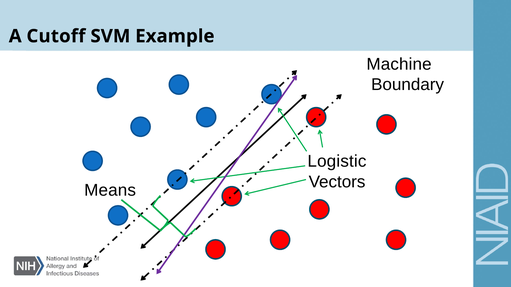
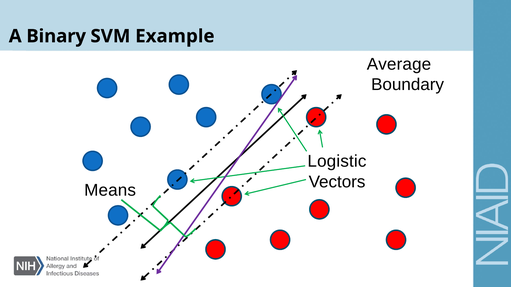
Cutoff: Cutoff -> Binary (56, 36)
Machine: Machine -> Average (399, 64)
